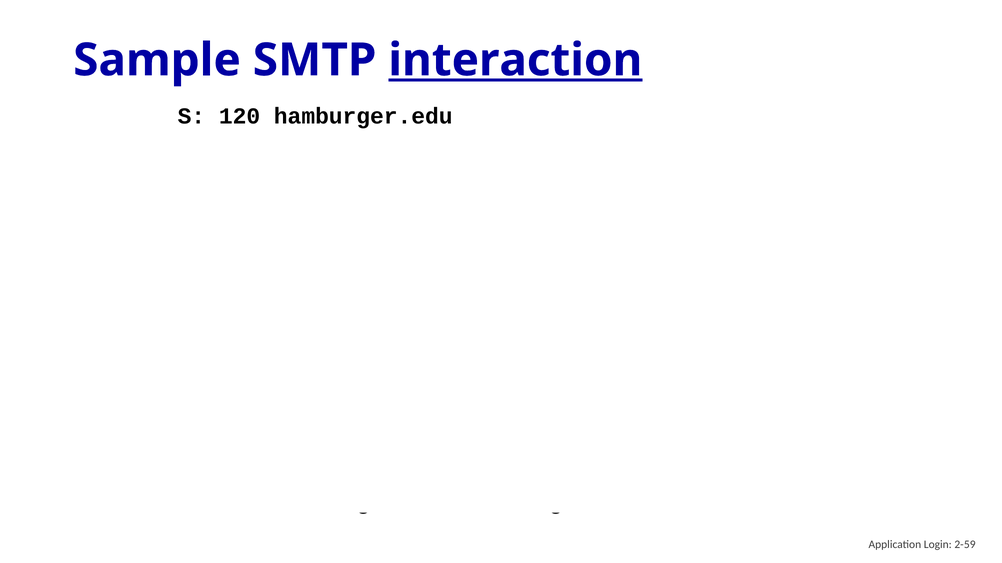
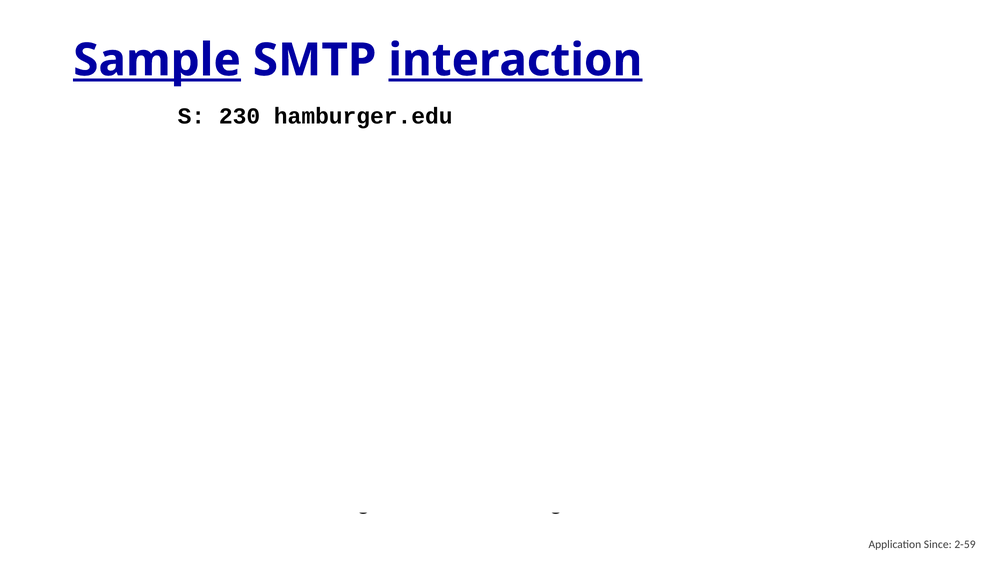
Sample underline: none -> present (157, 60)
120: 120 -> 230 (240, 116)
Login: Login -> Since (938, 545)
